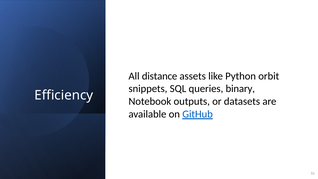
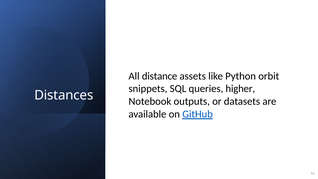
binary: binary -> higher (240, 89)
Efficiency: Efficiency -> Distances (64, 95)
